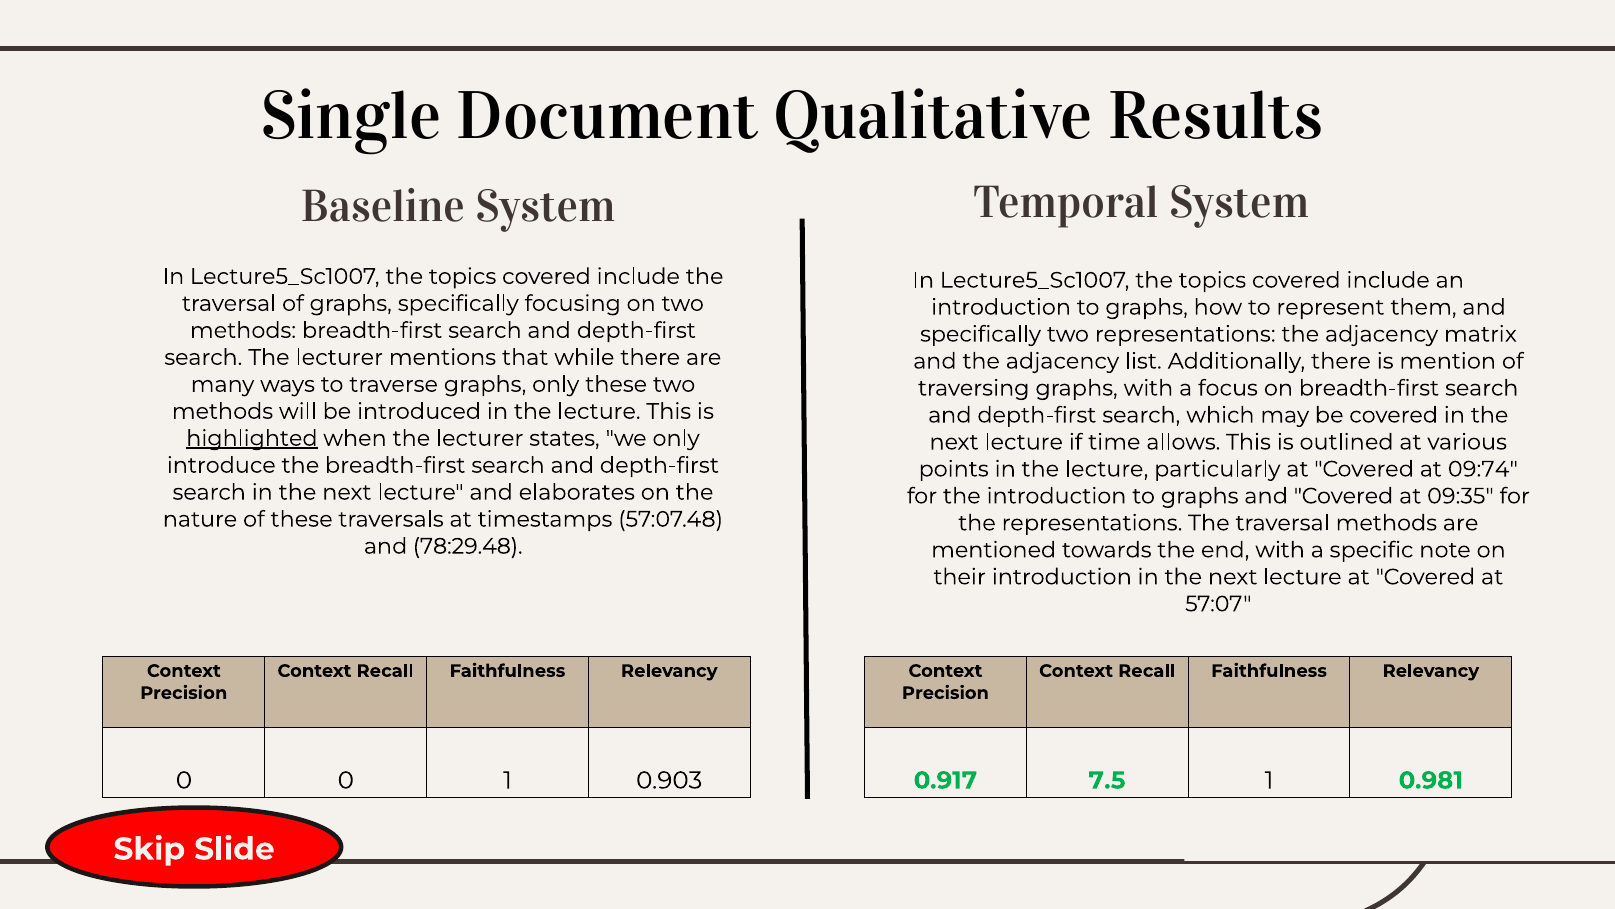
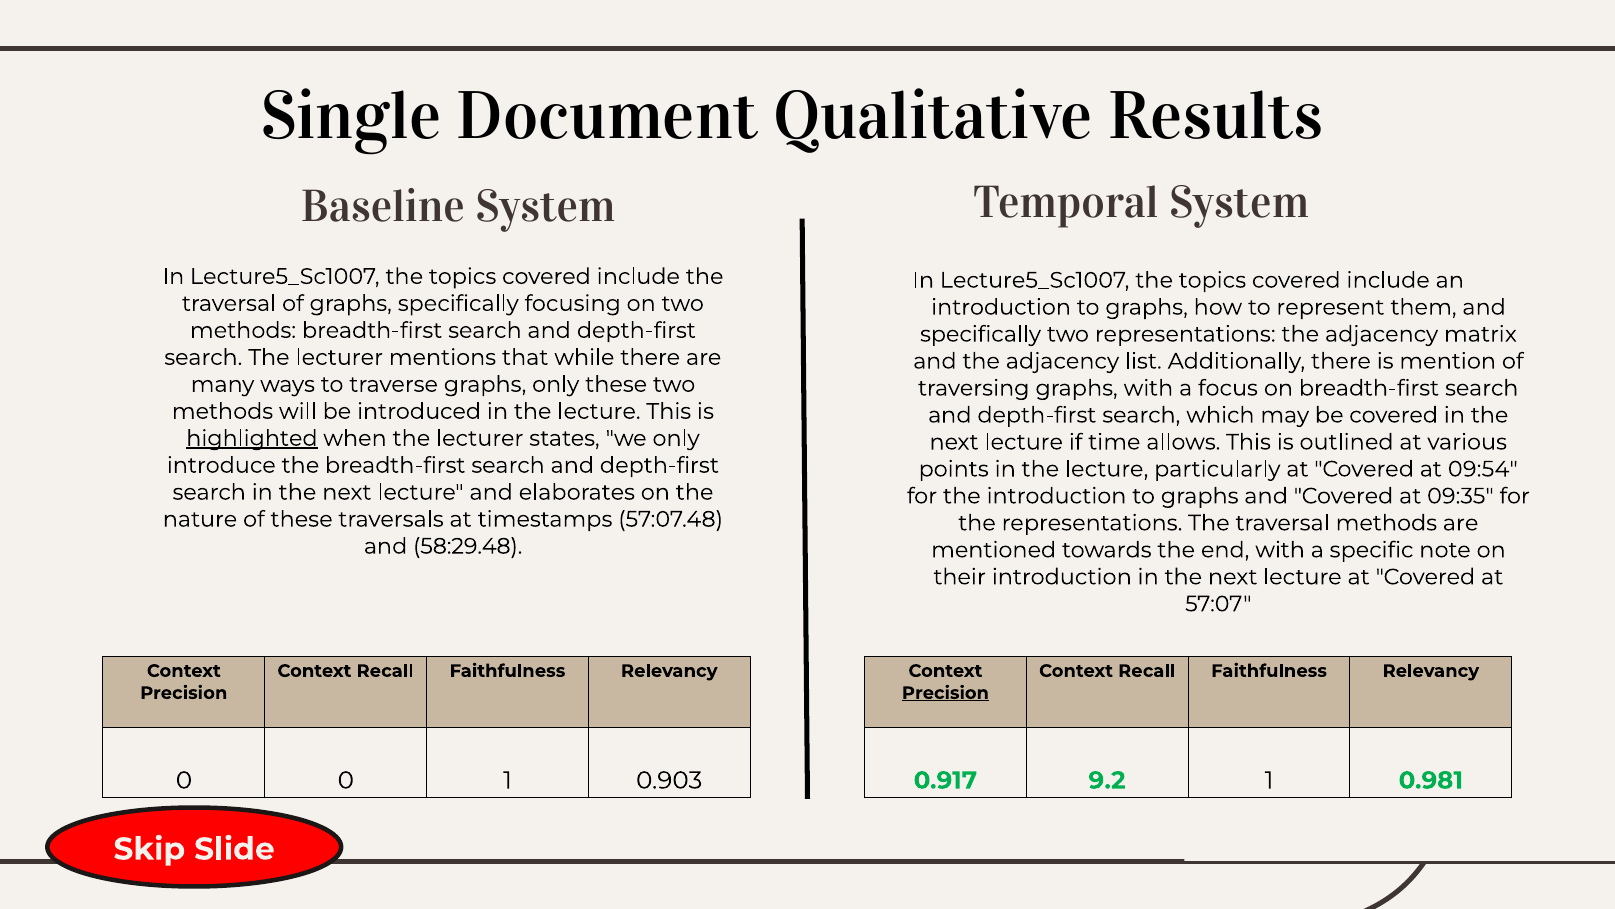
09:74: 09:74 -> 09:54 (1483, 469)
78:29.48: 78:29.48 -> 58:29.48 (468, 546)
Precision underline: none -> present (945, 693)
7.5: 7.5 -> 9.2 (1107, 780)
